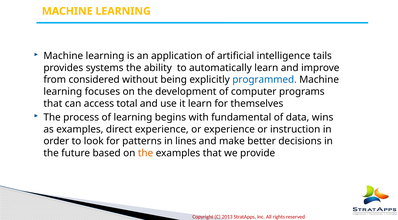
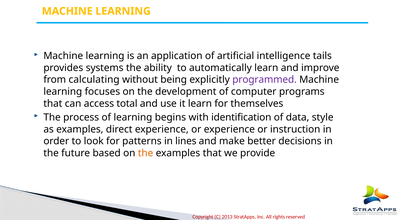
considered: considered -> calculating (94, 79)
programmed colour: blue -> purple (265, 79)
fundamental: fundamental -> identification (241, 117)
wins: wins -> style (323, 117)
